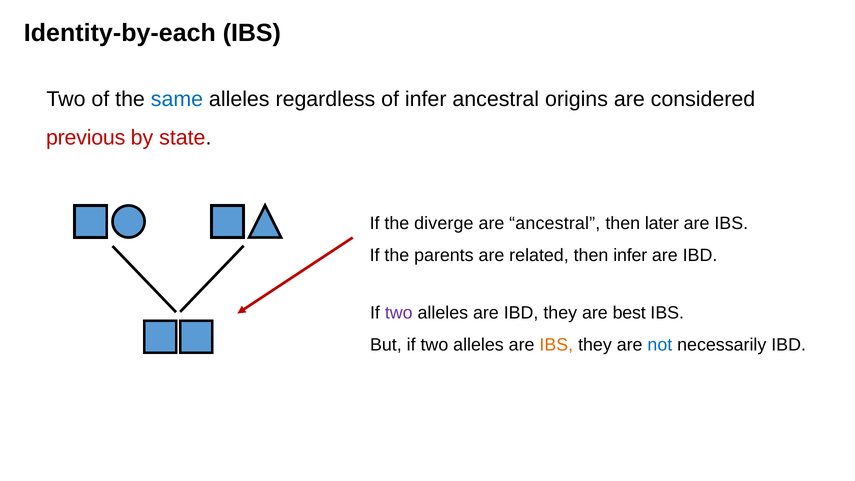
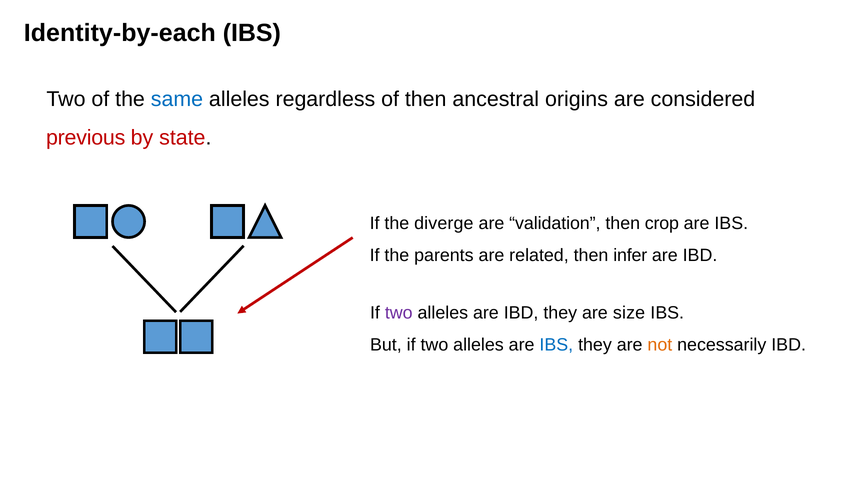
of infer: infer -> then (426, 99)
are ancestral: ancestral -> validation (555, 223)
later: later -> crop (662, 223)
best: best -> size (629, 313)
IBS colour: orange -> blue (556, 345)
not colour: blue -> orange (660, 345)
